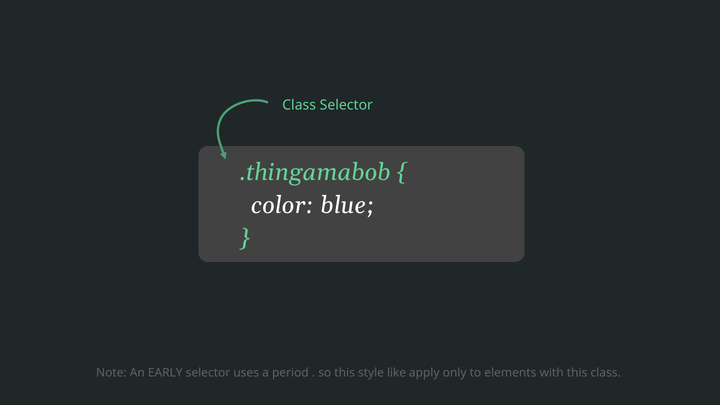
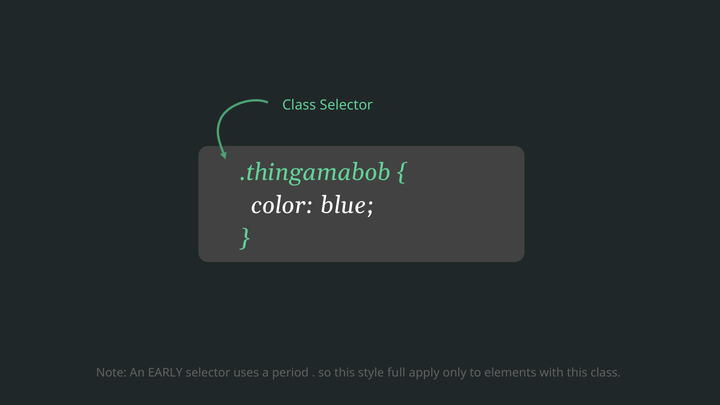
like: like -> full (396, 373)
